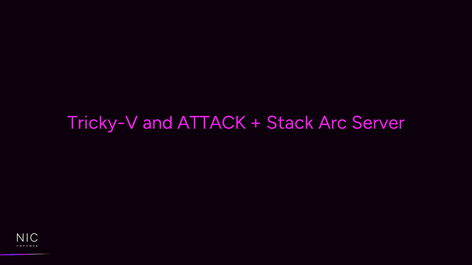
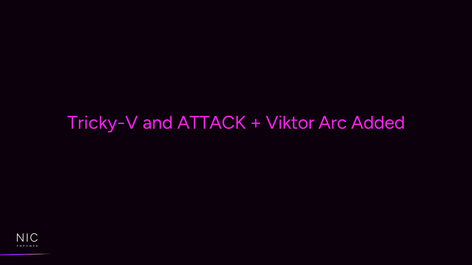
Stack: Stack -> Viktor (290, 123)
Server: Server -> Added (378, 123)
